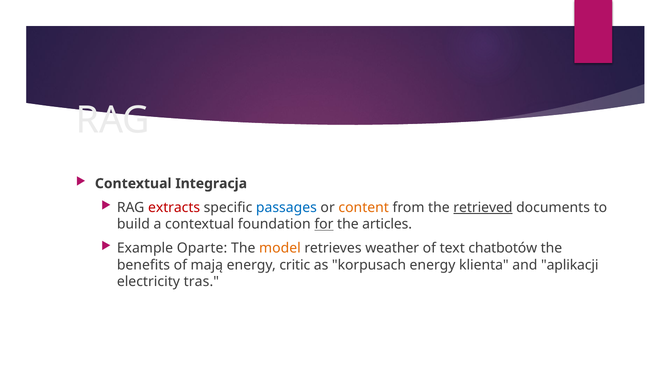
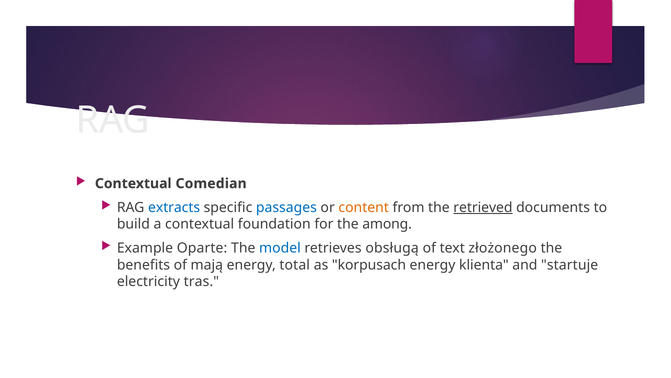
Integracja: Integracja -> Comedian (211, 183)
extracts colour: red -> blue (174, 207)
for underline: present -> none (324, 224)
articles: articles -> among (387, 224)
model colour: orange -> blue (280, 248)
weather: weather -> obsługą (392, 248)
chatbotów: chatbotów -> złożonego (503, 248)
critic: critic -> total (295, 264)
aplikacji: aplikacji -> startuje (570, 264)
